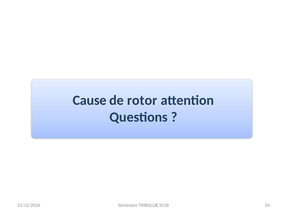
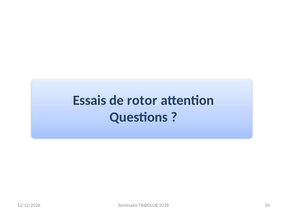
Cause: Cause -> Essais (90, 100)
